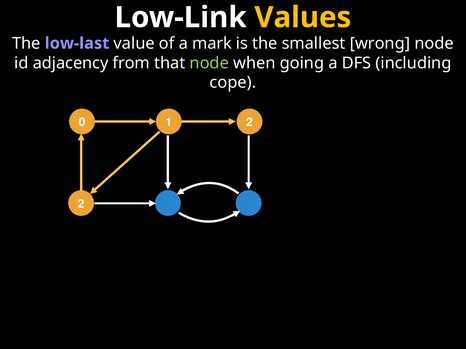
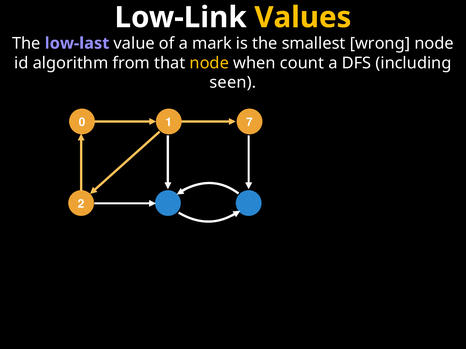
adjacency: adjacency -> algorithm (71, 63)
node colour: light green -> yellow (209, 63)
going: going -> count (302, 63)
cope: cope -> seen (233, 83)
0 2: 2 -> 7 (250, 122)
